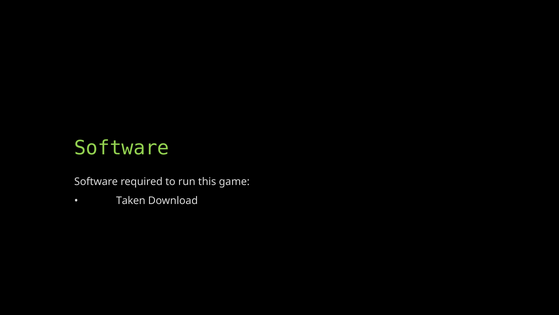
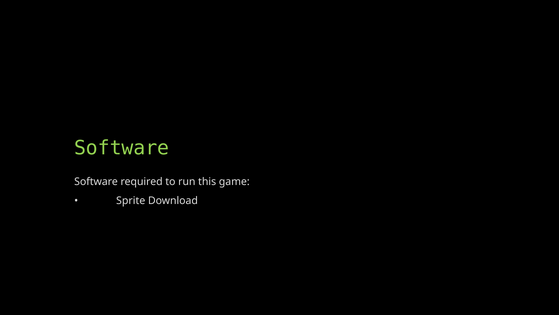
Taken: Taken -> Sprite (131, 200)
